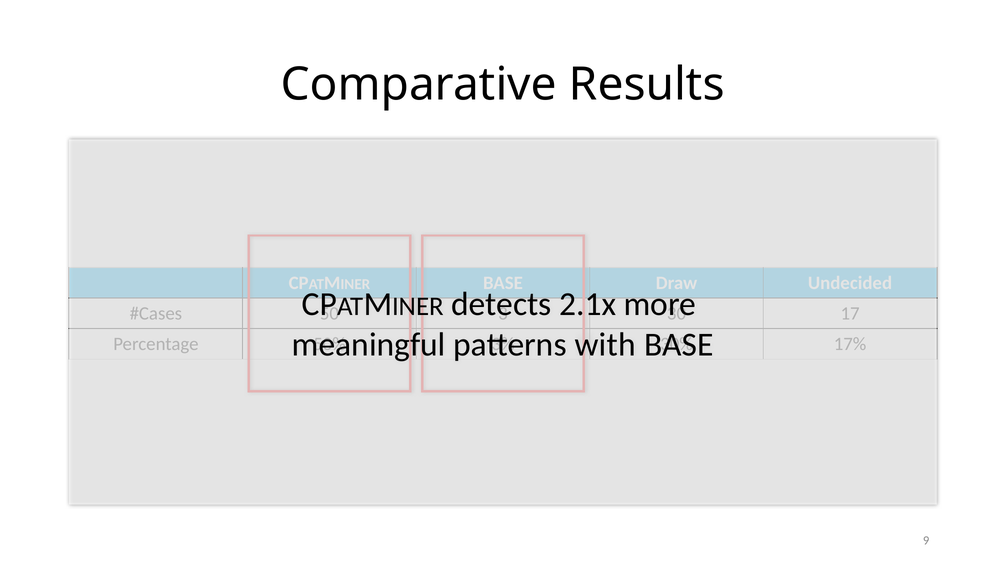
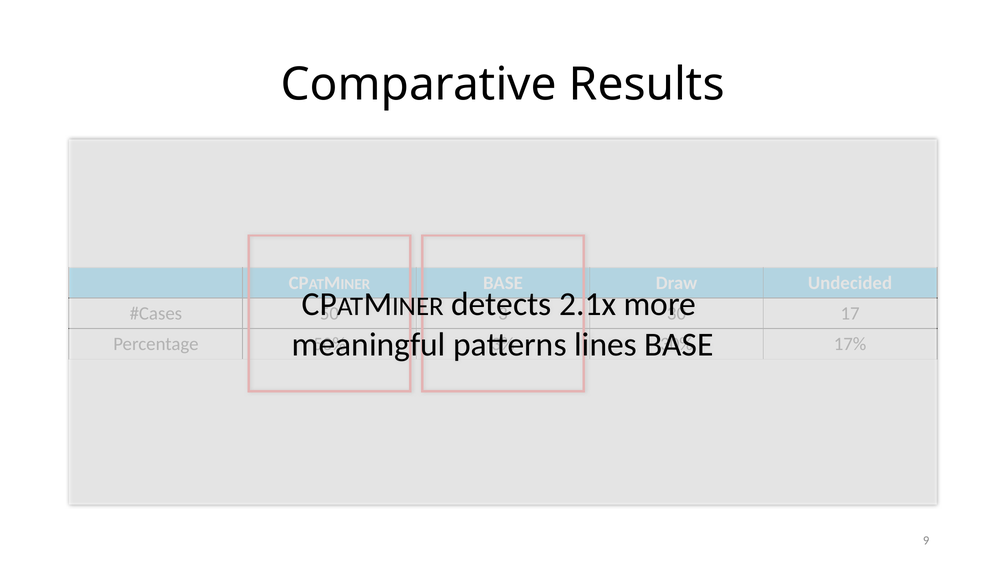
with: with -> lines (606, 344)
